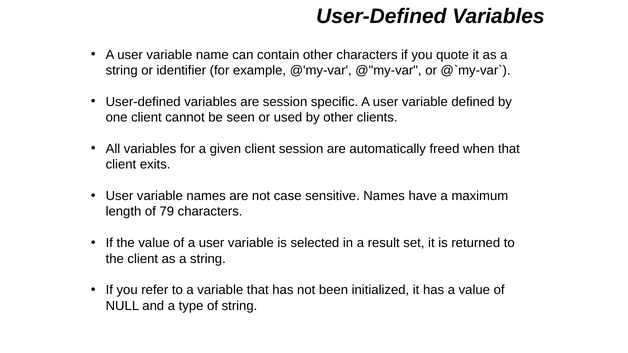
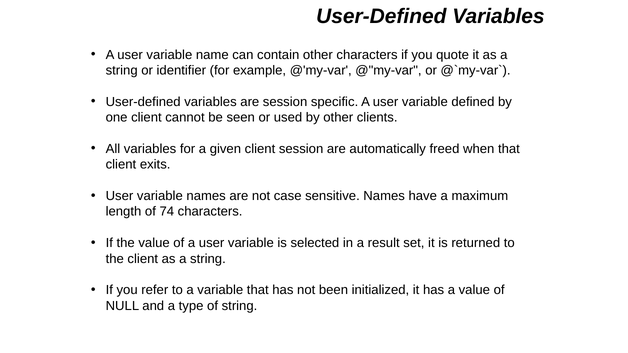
79: 79 -> 74 (167, 212)
